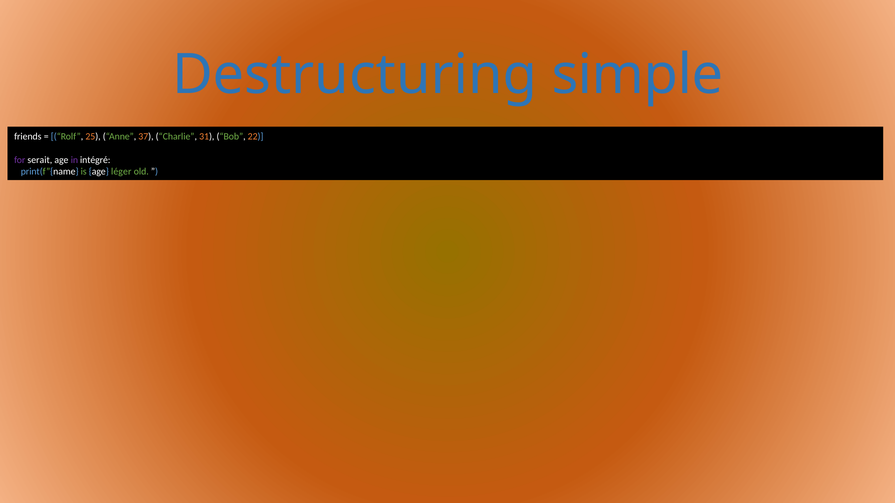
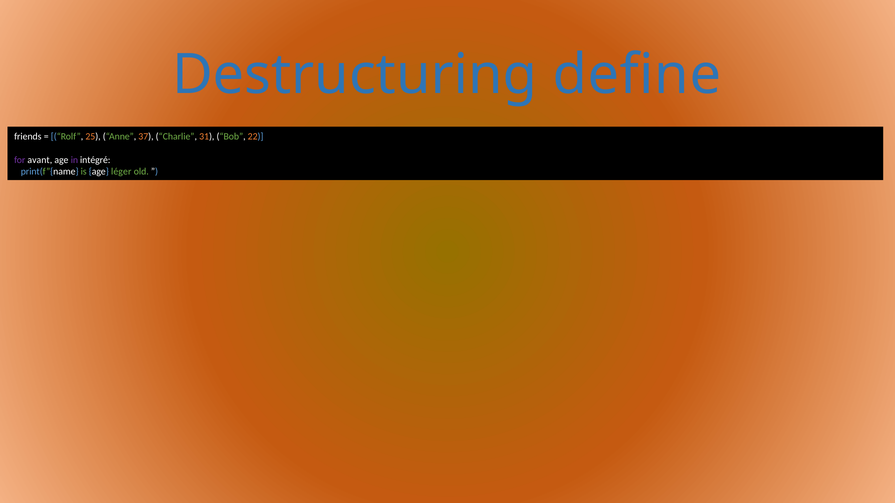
simple: simple -> define (637, 75)
serait: serait -> avant (40, 160)
